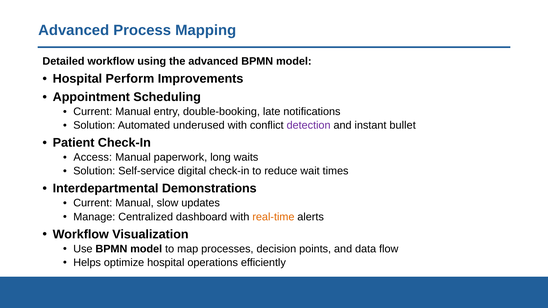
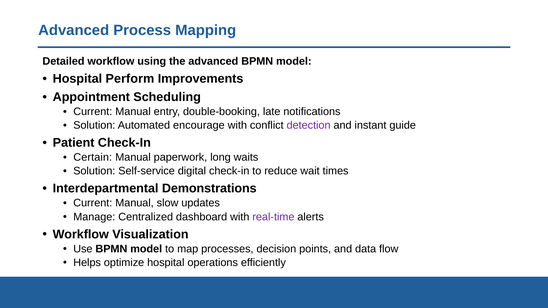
underused: underused -> encourage (199, 125)
bullet: bullet -> guide (403, 125)
Access: Access -> Certain (93, 157)
real-time colour: orange -> purple (273, 217)
